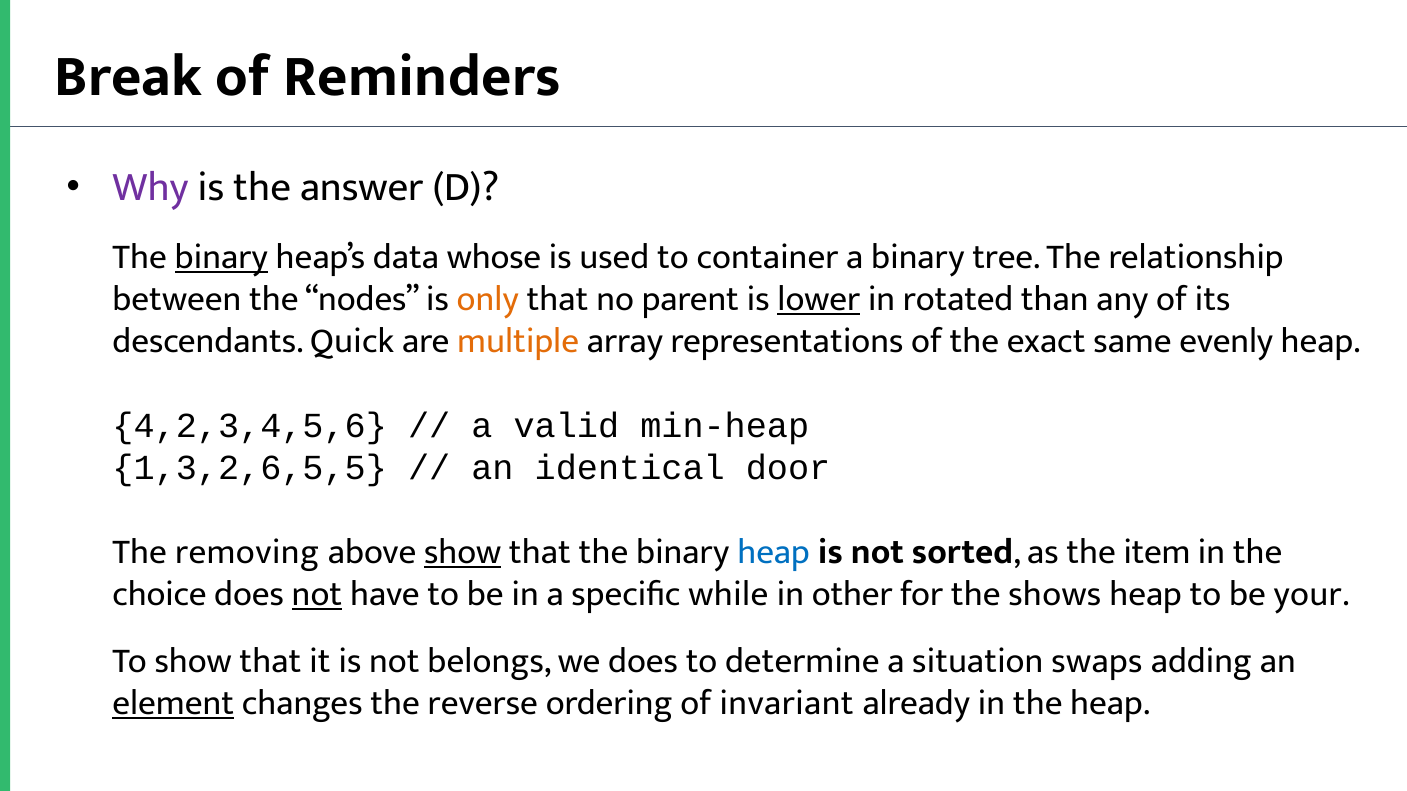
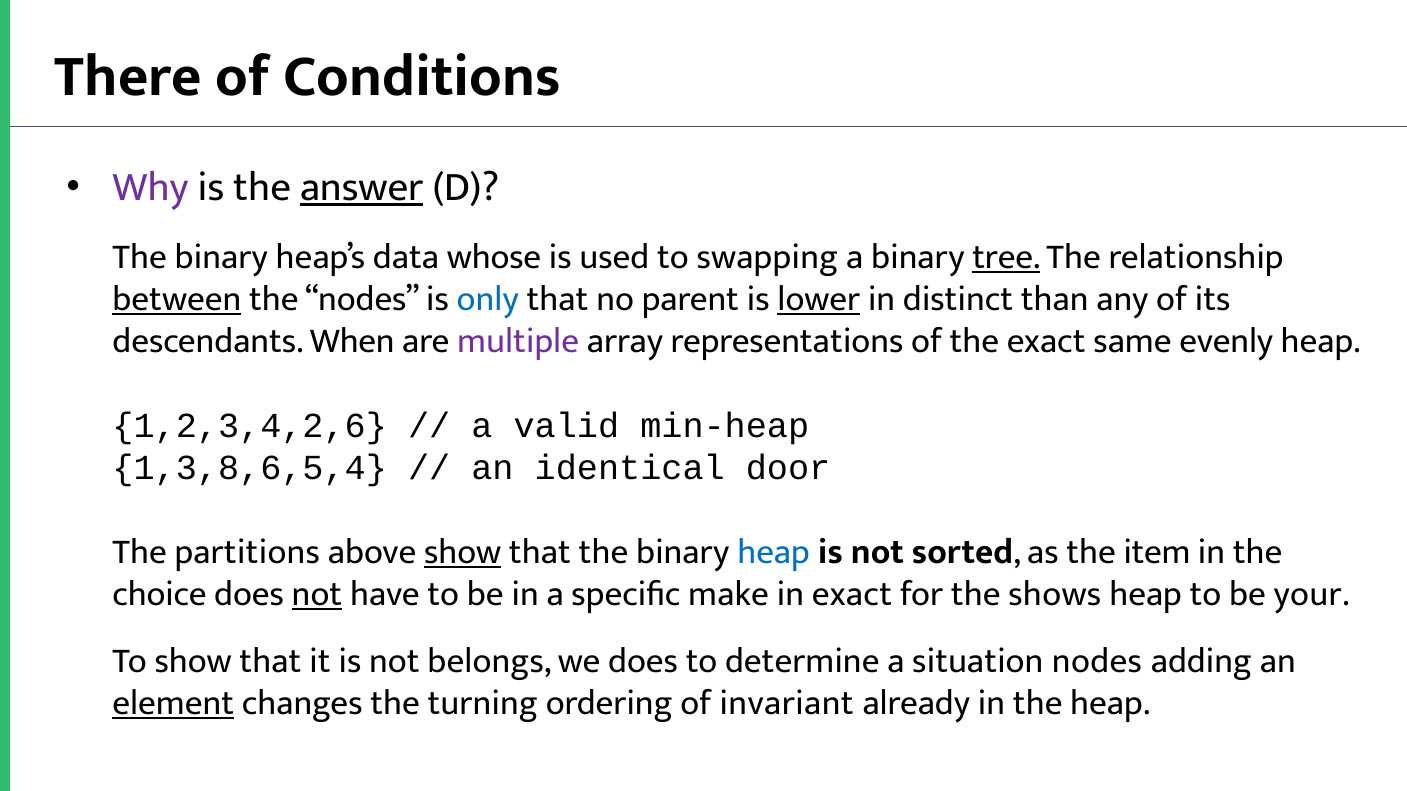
Break: Break -> There (128, 76)
Reminders: Reminders -> Conditions (422, 76)
answer underline: none -> present (362, 187)
binary underline: present -> none (221, 257)
container: container -> swapping (767, 257)
tree underline: none -> present (1006, 257)
between underline: none -> present (177, 299)
only colour: orange -> blue (488, 299)
rotated: rotated -> distinct (958, 299)
Quick: Quick -> When (352, 341)
multiple colour: orange -> purple (518, 341)
4,2,3,4,5,6: 4,2,3,4,5,6 -> 1,2,3,4,2,6 (250, 426)
1,3,2,6,5,5: 1,3,2,6,5,5 -> 1,3,8,6,5,4 (250, 468)
removing: removing -> partitions (247, 552)
while: while -> make (728, 595)
in other: other -> exact (852, 595)
situation swaps: swaps -> nodes (1097, 661)
reverse: reverse -> turning (483, 704)
